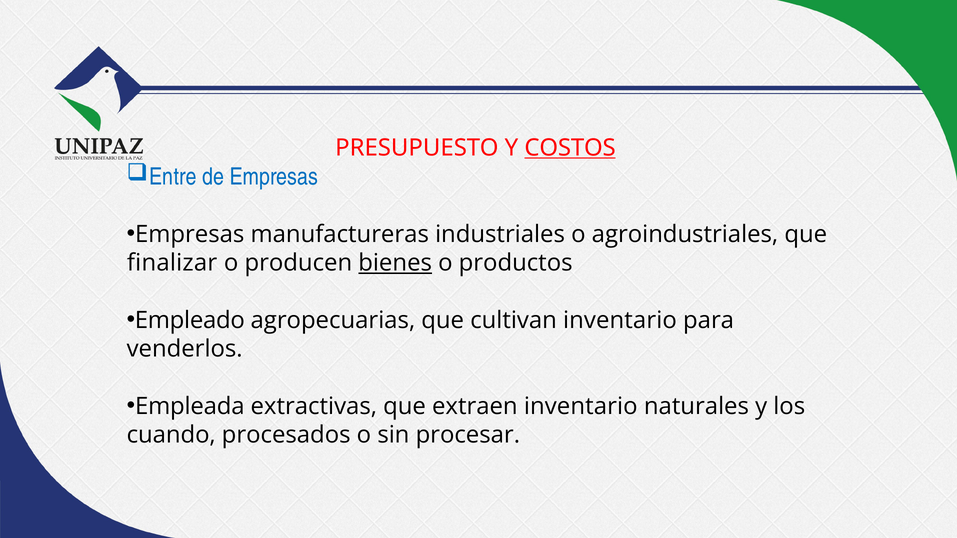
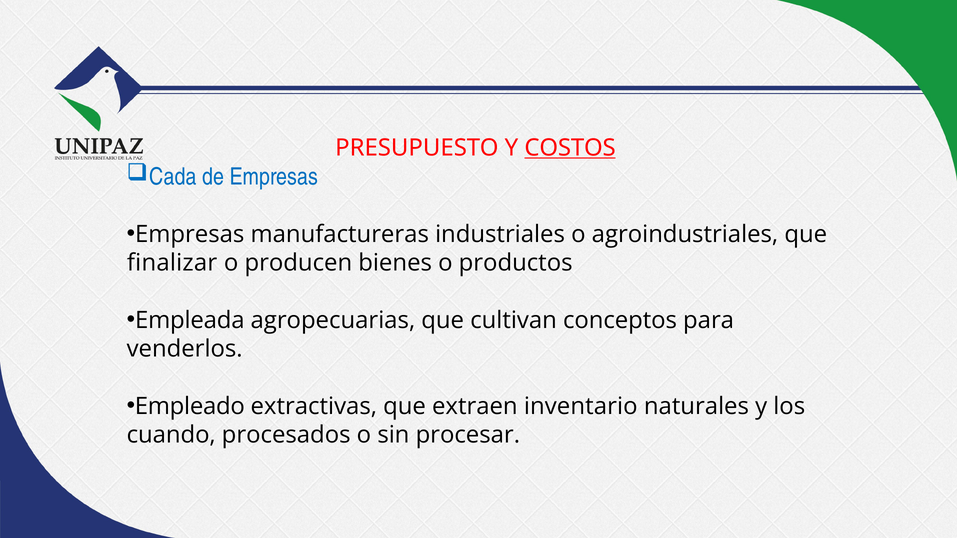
Entre: Entre -> Cada (173, 177)
bienes underline: present -> none (395, 263)
Empleado: Empleado -> Empleada (190, 321)
cultivan inventario: inventario -> conceptos (620, 321)
Empleada: Empleada -> Empleado (190, 407)
